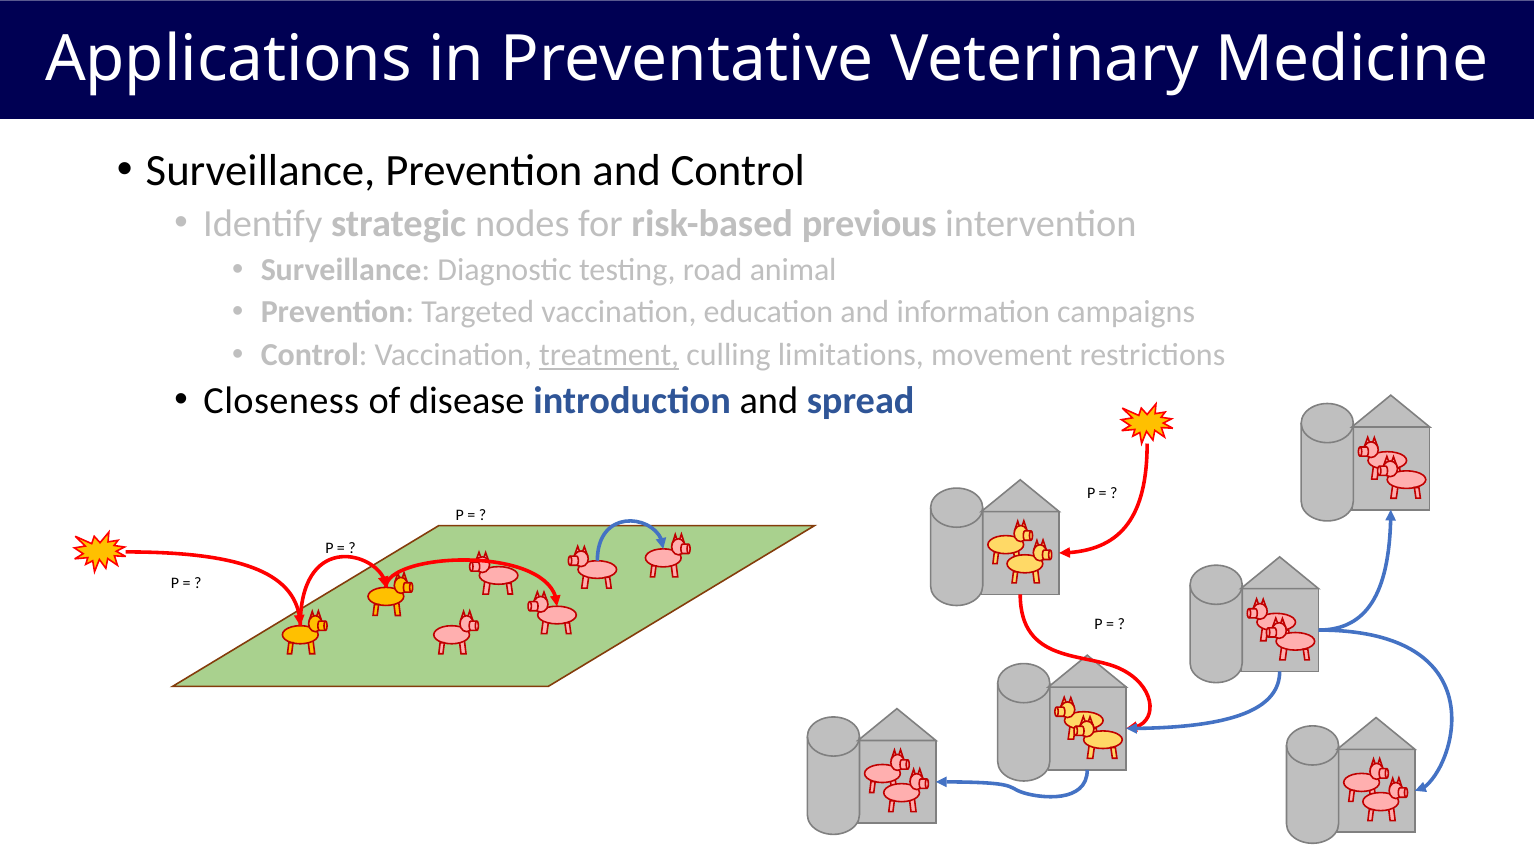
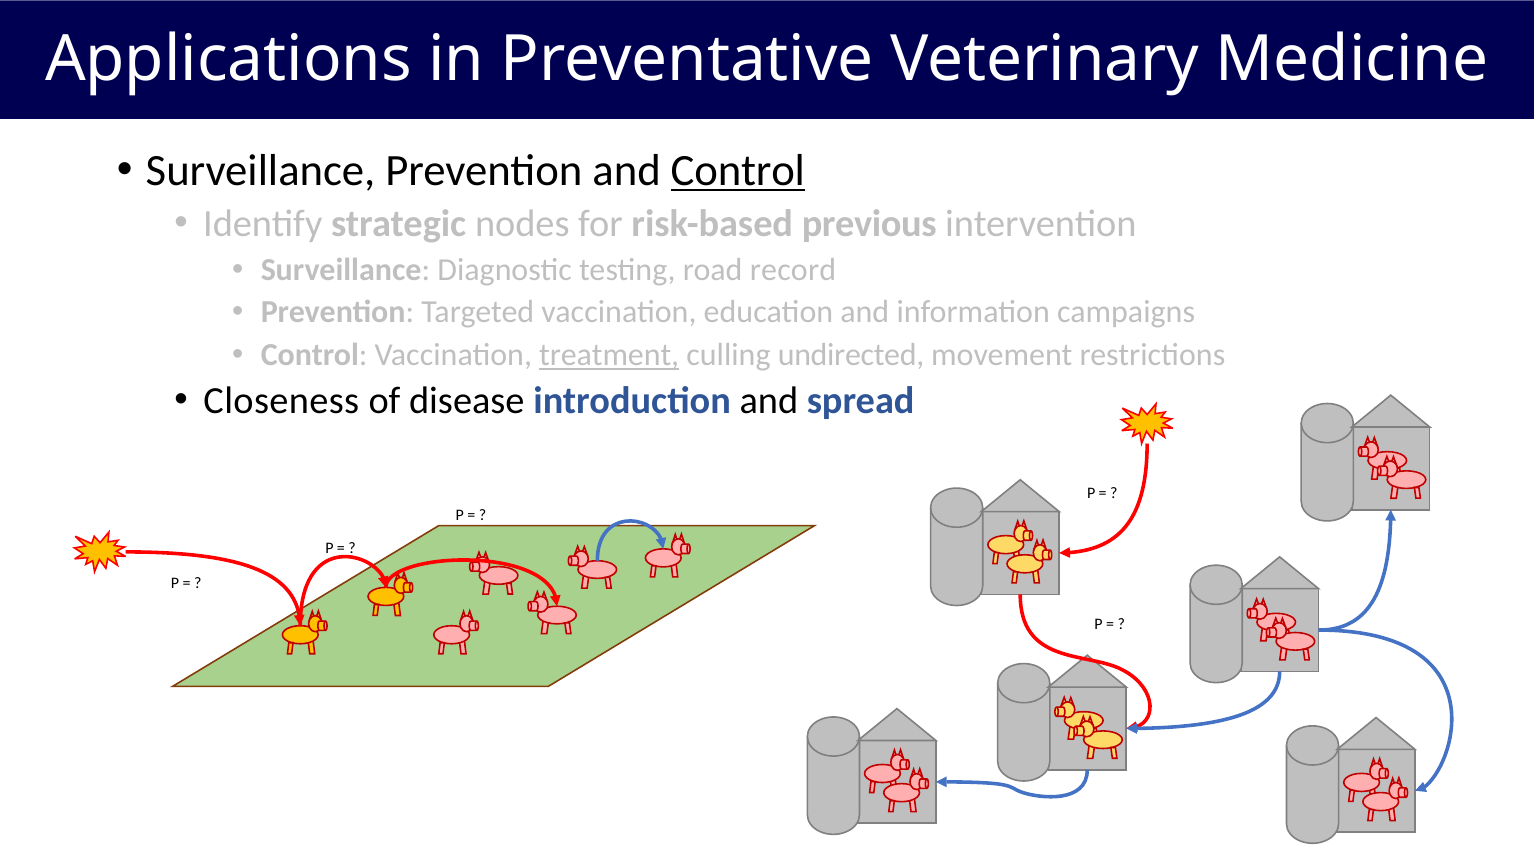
Control underline: none -> present (738, 171)
animal: animal -> record (793, 270)
limitations: limitations -> undirected (851, 355)
